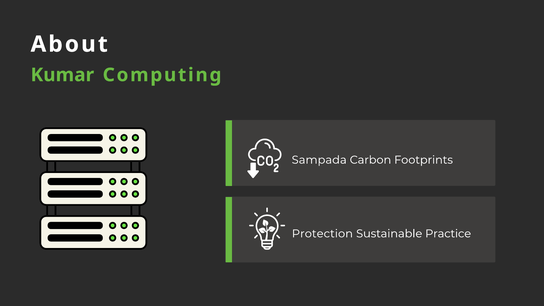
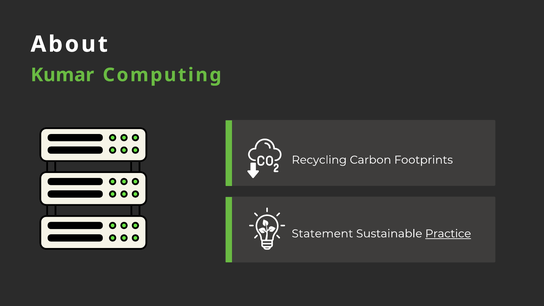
Sampada: Sampada -> Recycling (319, 160)
Protection: Protection -> Statement (322, 234)
Practice underline: none -> present (448, 234)
